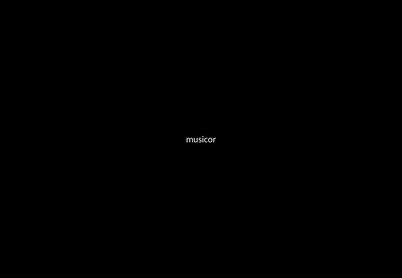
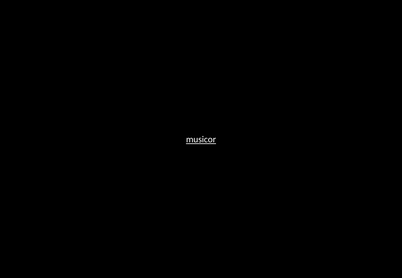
musicor underline: none -> present (201, 140)
